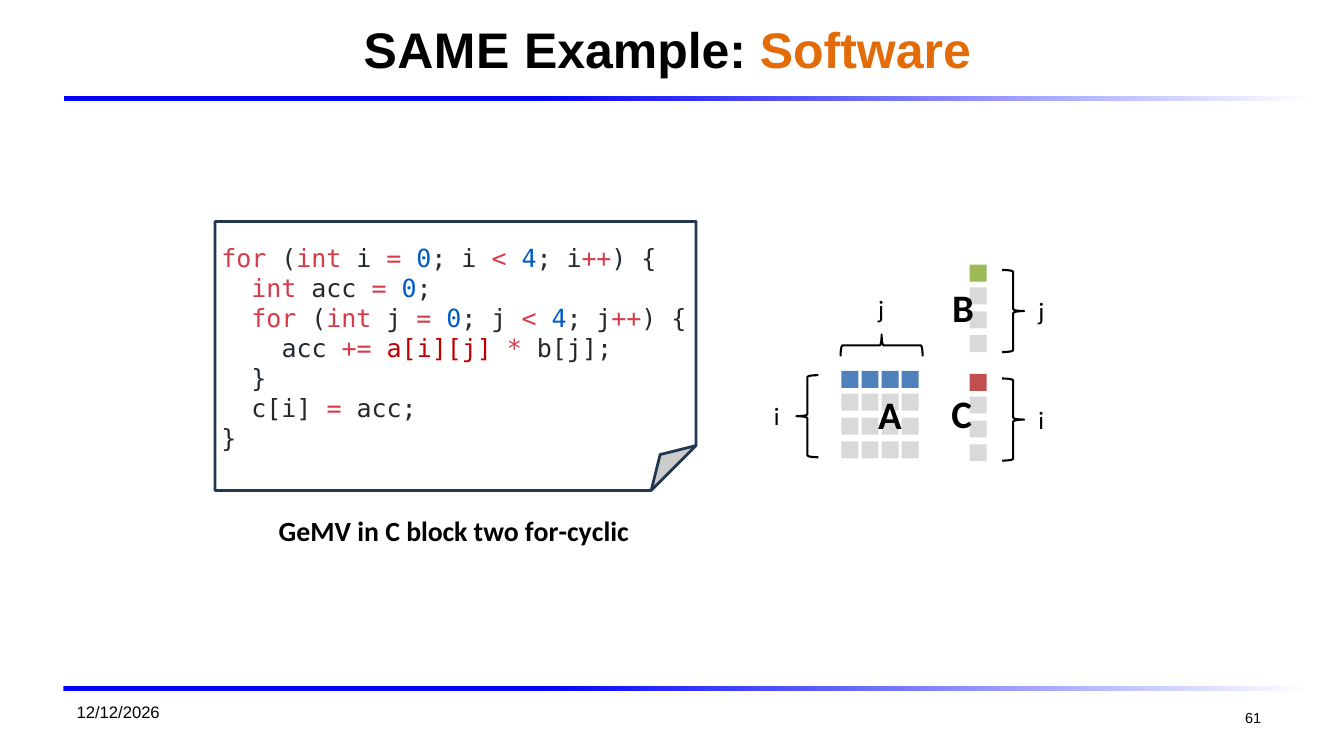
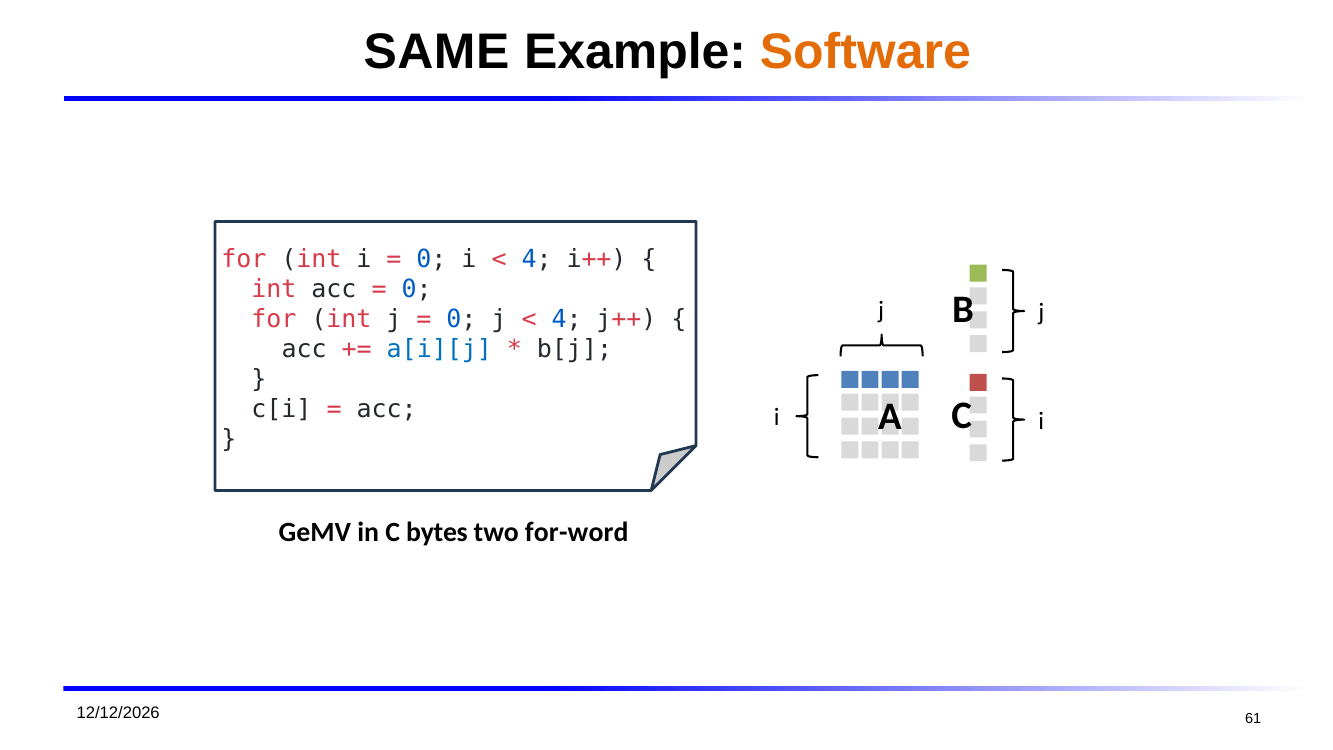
a[i][j colour: red -> blue (439, 350)
block: block -> bytes (437, 532)
for-cyclic: for-cyclic -> for-word (577, 532)
